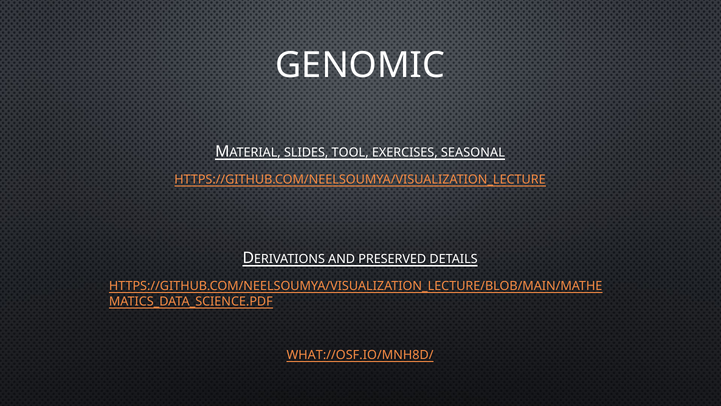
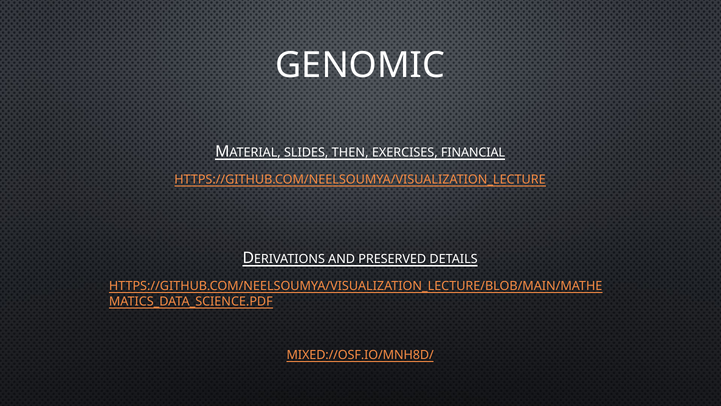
TOOL: TOOL -> THEN (350, 153)
SEASONAL: SEASONAL -> FINANCIAL (473, 153)
WHAT://OSF.IO/MNH8D/: WHAT://OSF.IO/MNH8D/ -> MIXED://OSF.IO/MNH8D/ (360, 355)
